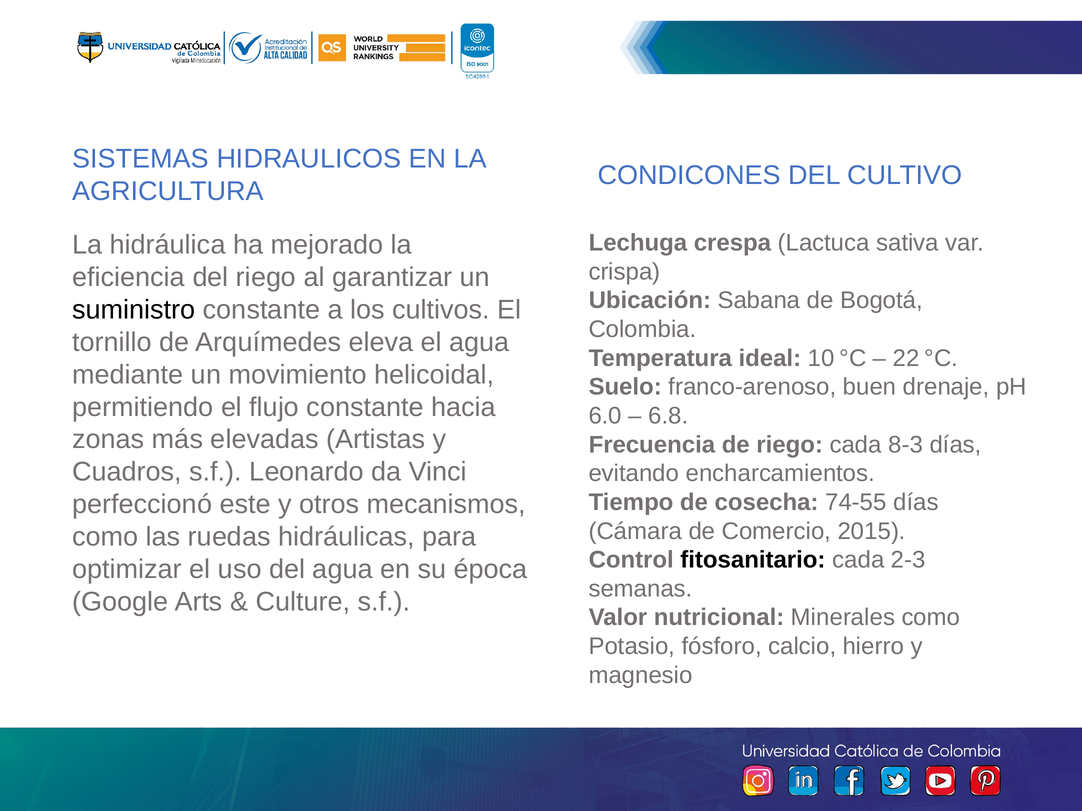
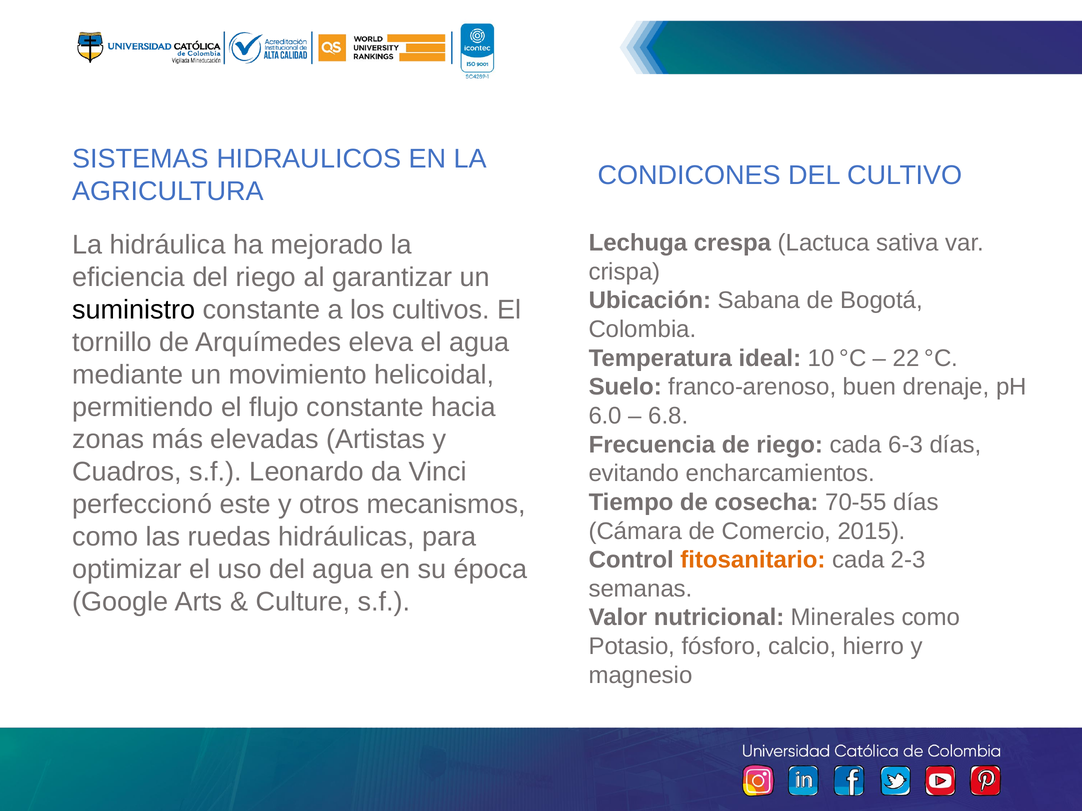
8‑3: 8‑3 -> 6‑3 (906, 445)
74‑55: 74‑55 -> 70‑55 (856, 503)
fitosanitario colour: black -> orange (753, 560)
